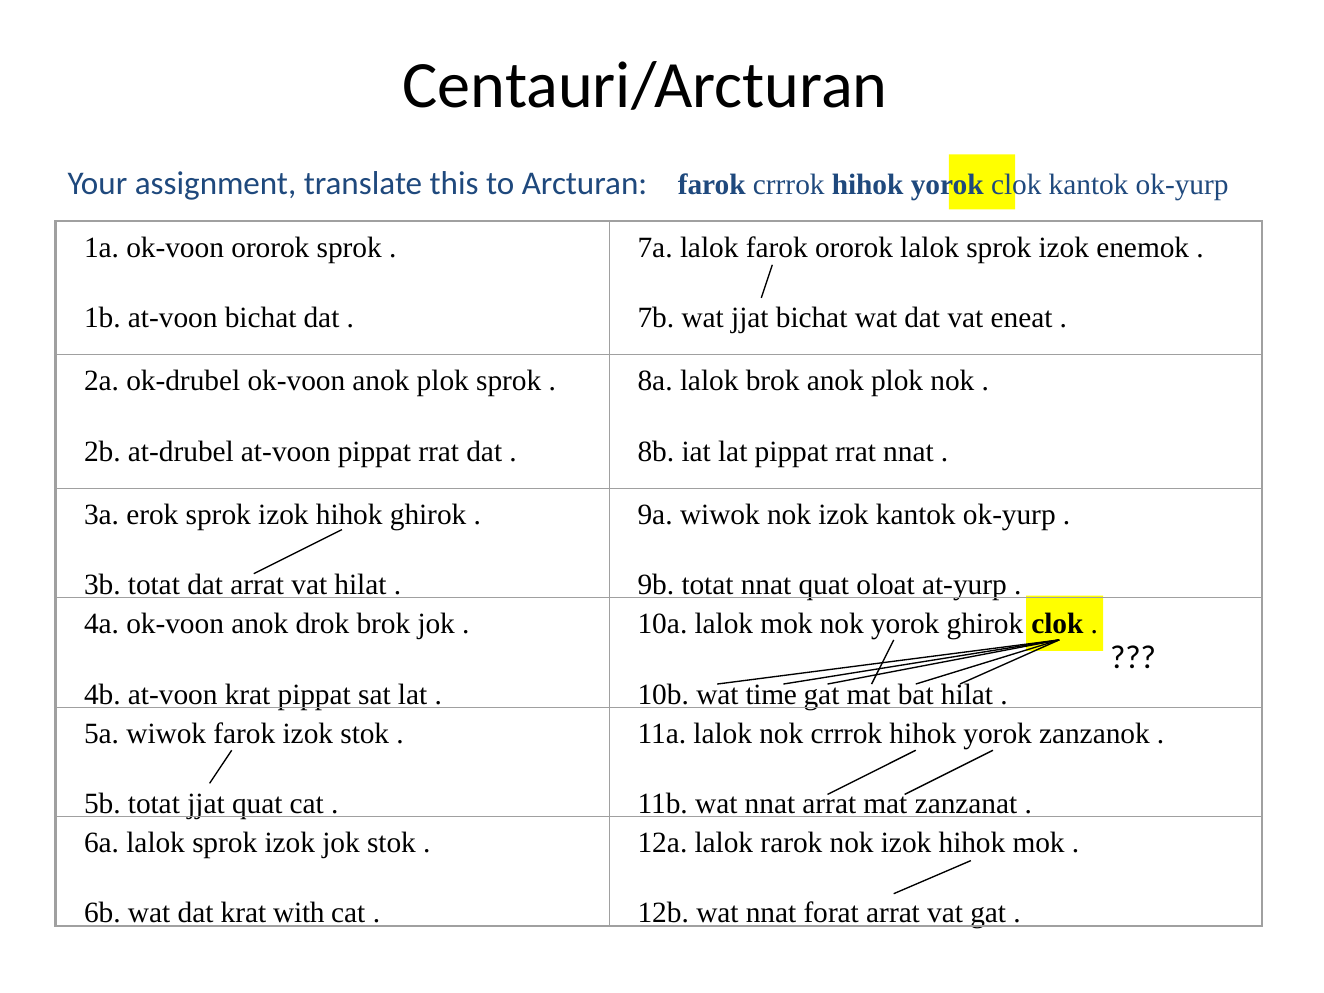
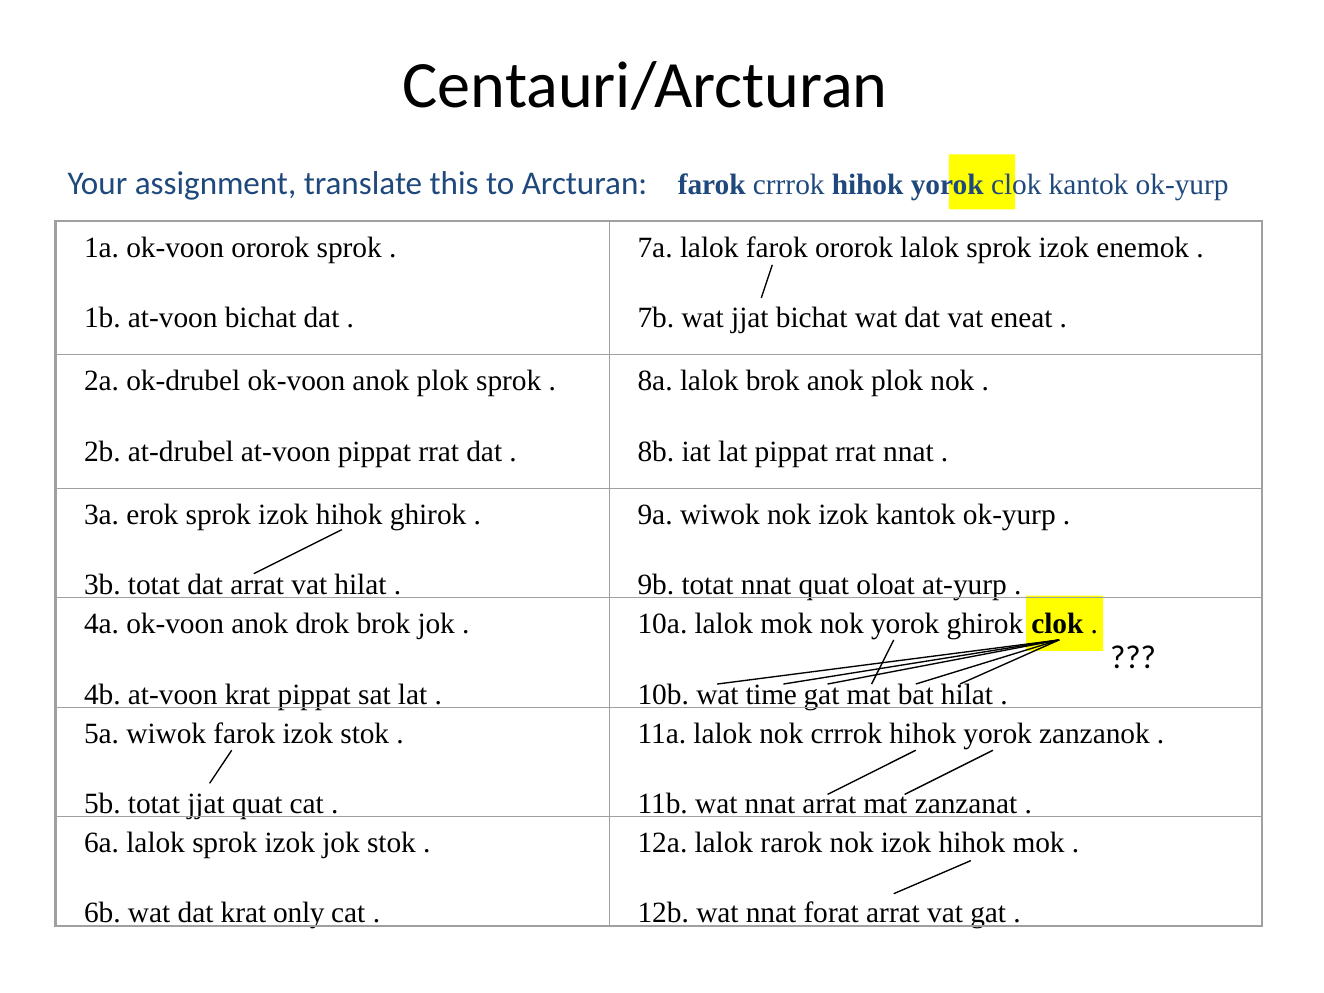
with: with -> only (299, 913)
